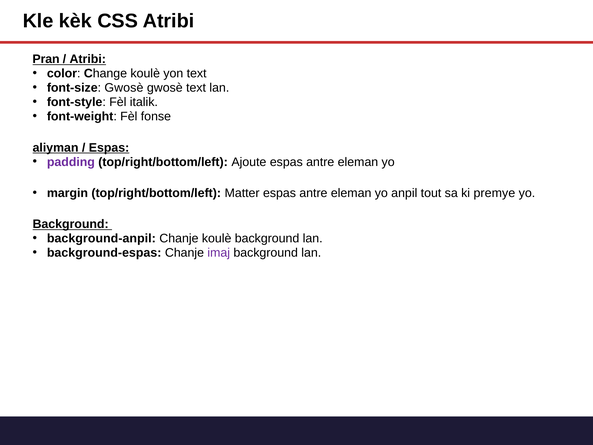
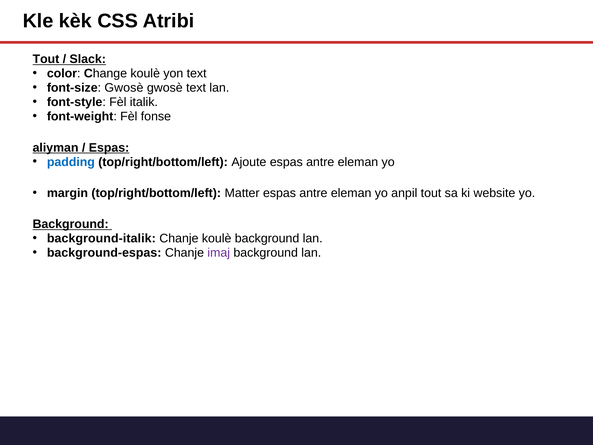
Pran: Pran -> Tout (46, 59)
Atribi: Atribi -> Slack (88, 59)
padding colour: purple -> blue (71, 162)
premye: premye -> website (494, 193)
background-anpil: background-anpil -> background-italik (101, 238)
